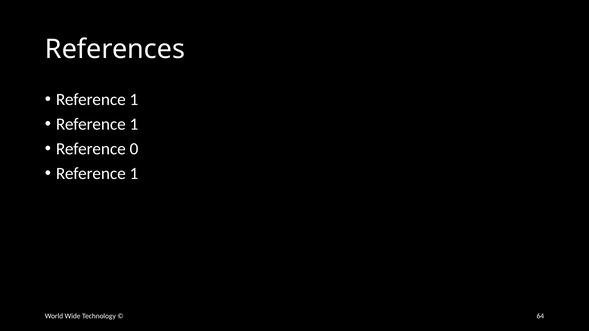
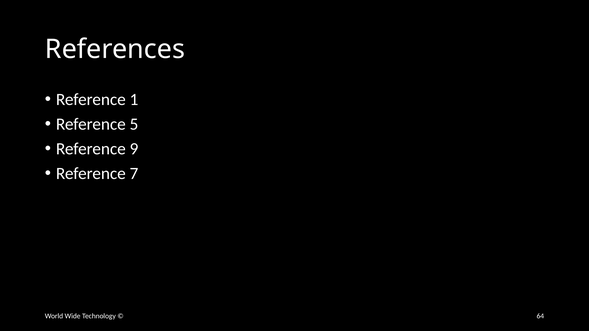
1: 1 -> 5 (134, 124)
0: 0 -> 9 (134, 149)
1: 1 -> 7 (134, 174)
